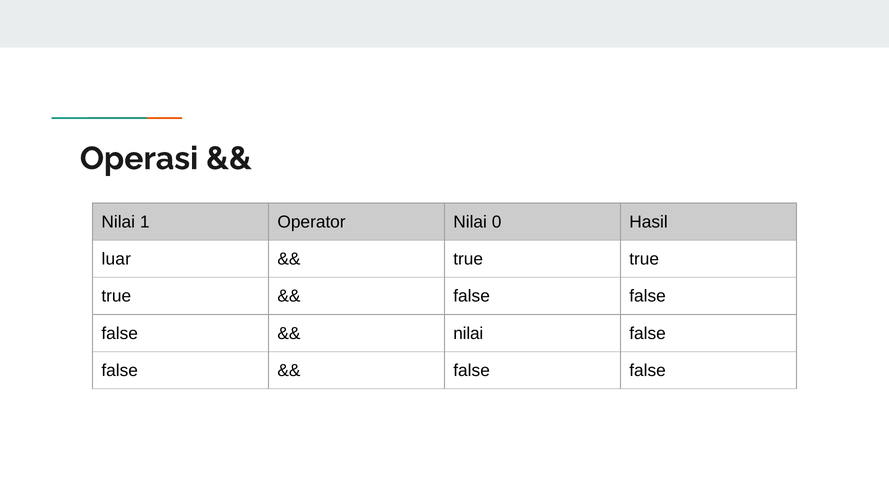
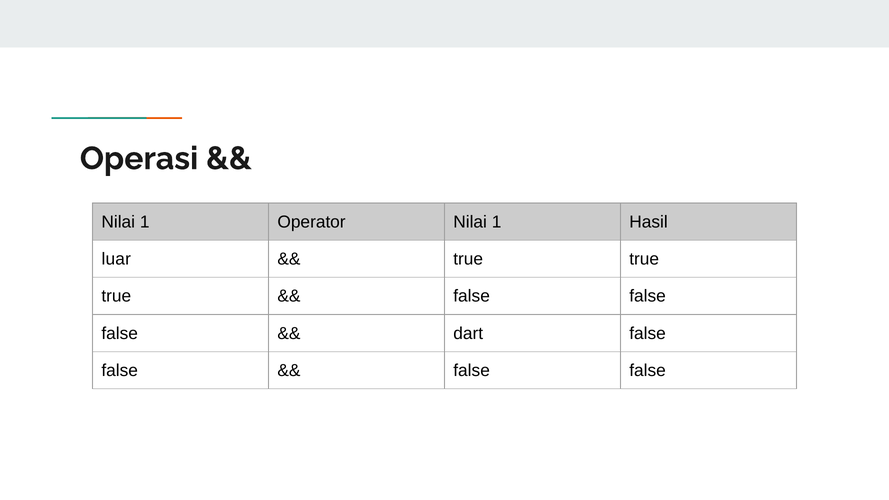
Operator Nilai 0: 0 -> 1 (497, 222)
nilai: nilai -> dart (468, 333)
